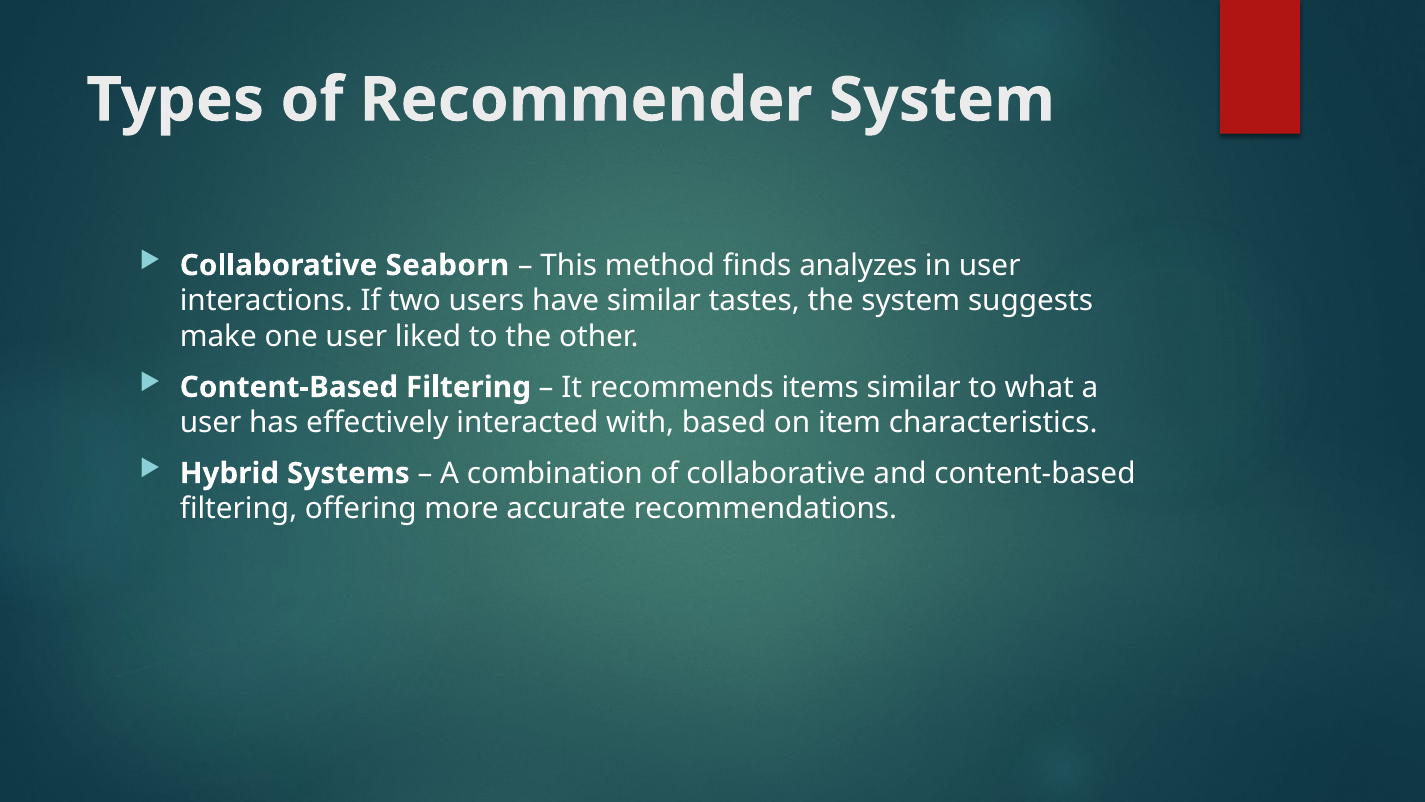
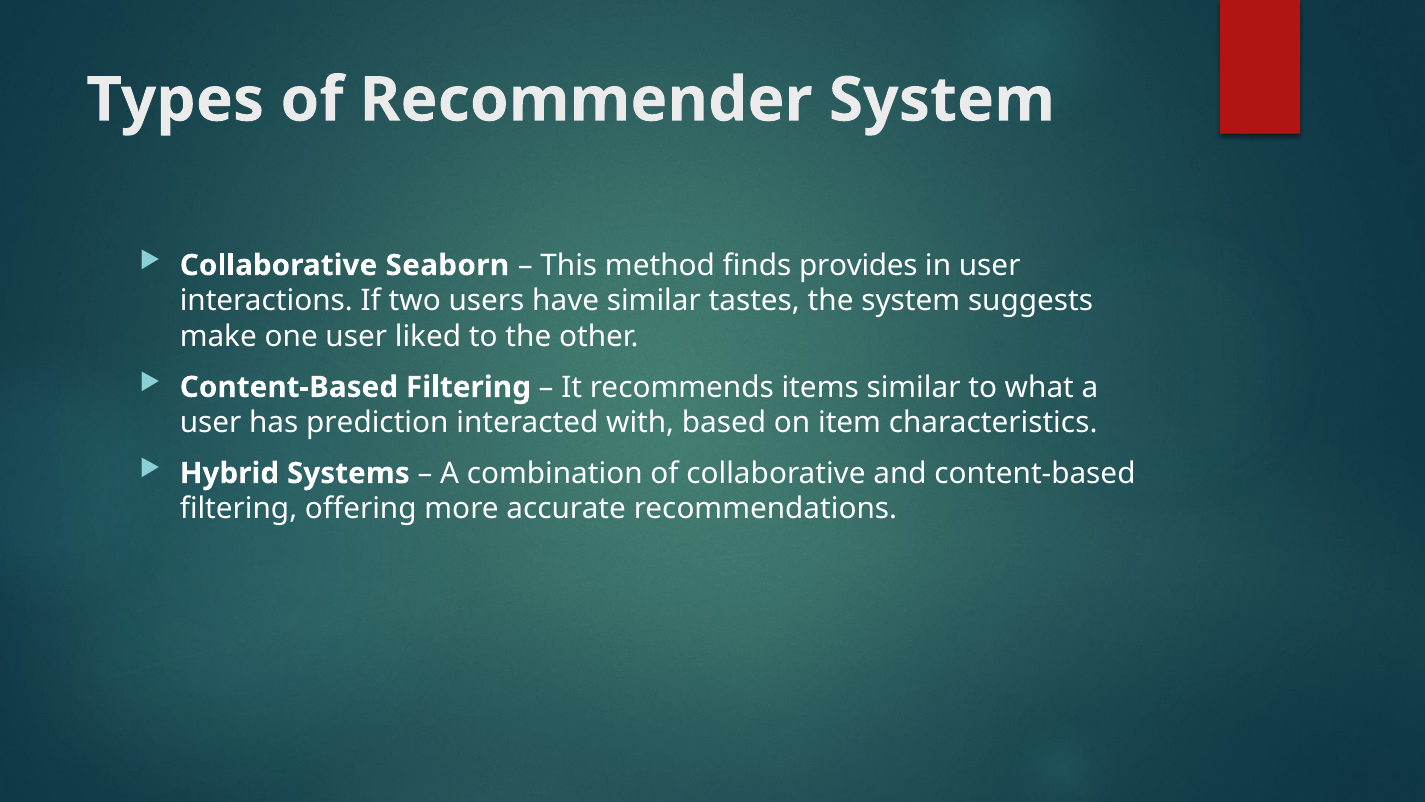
analyzes: analyzes -> provides (858, 265)
effectively: effectively -> prediction (377, 423)
